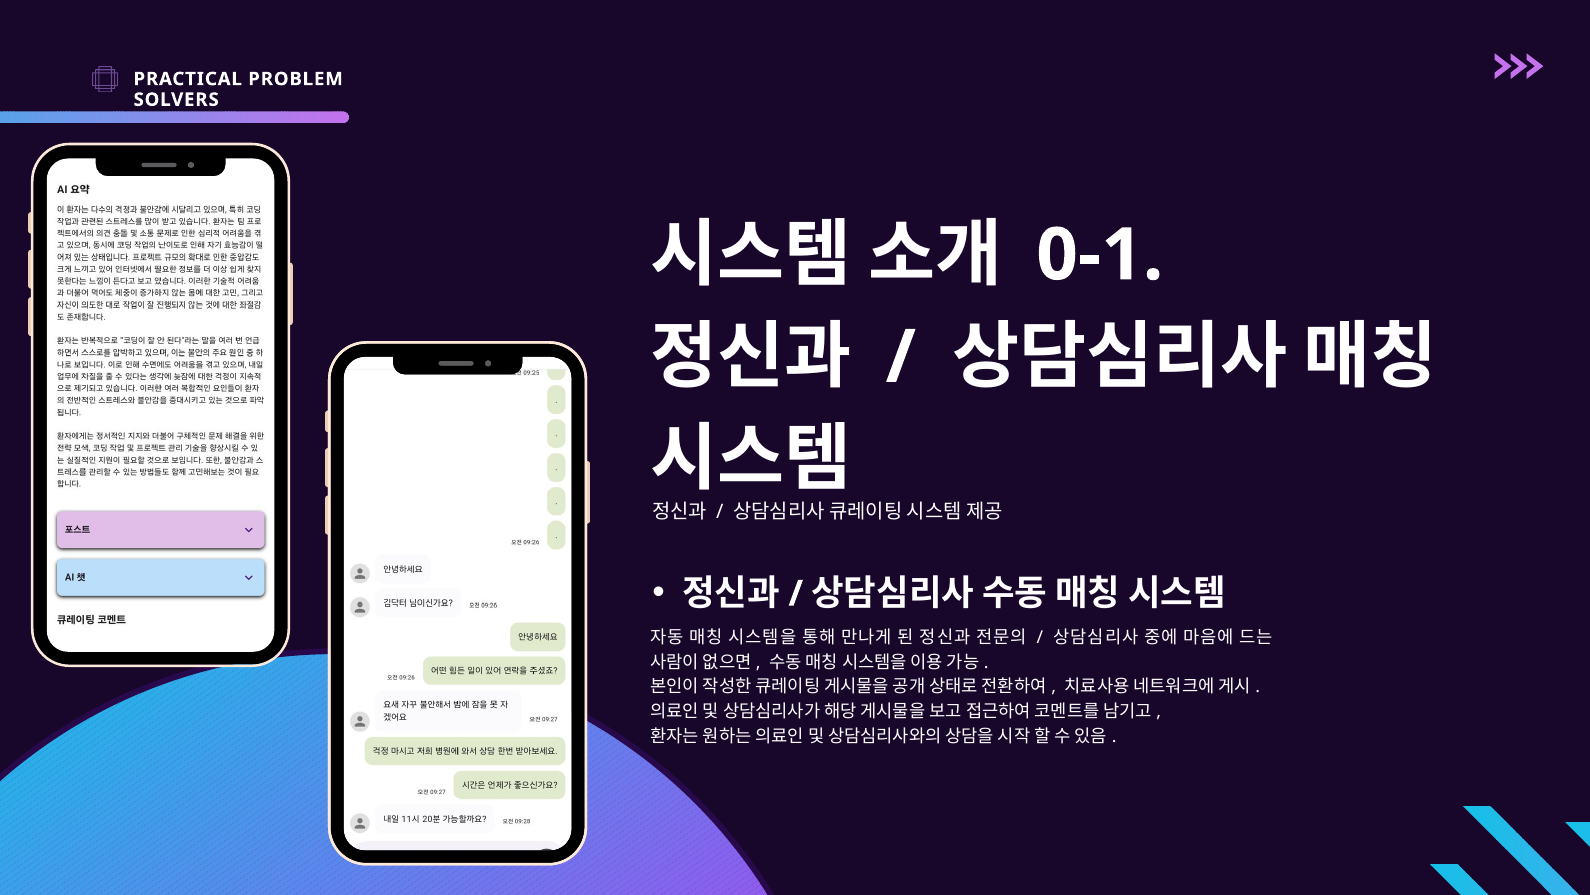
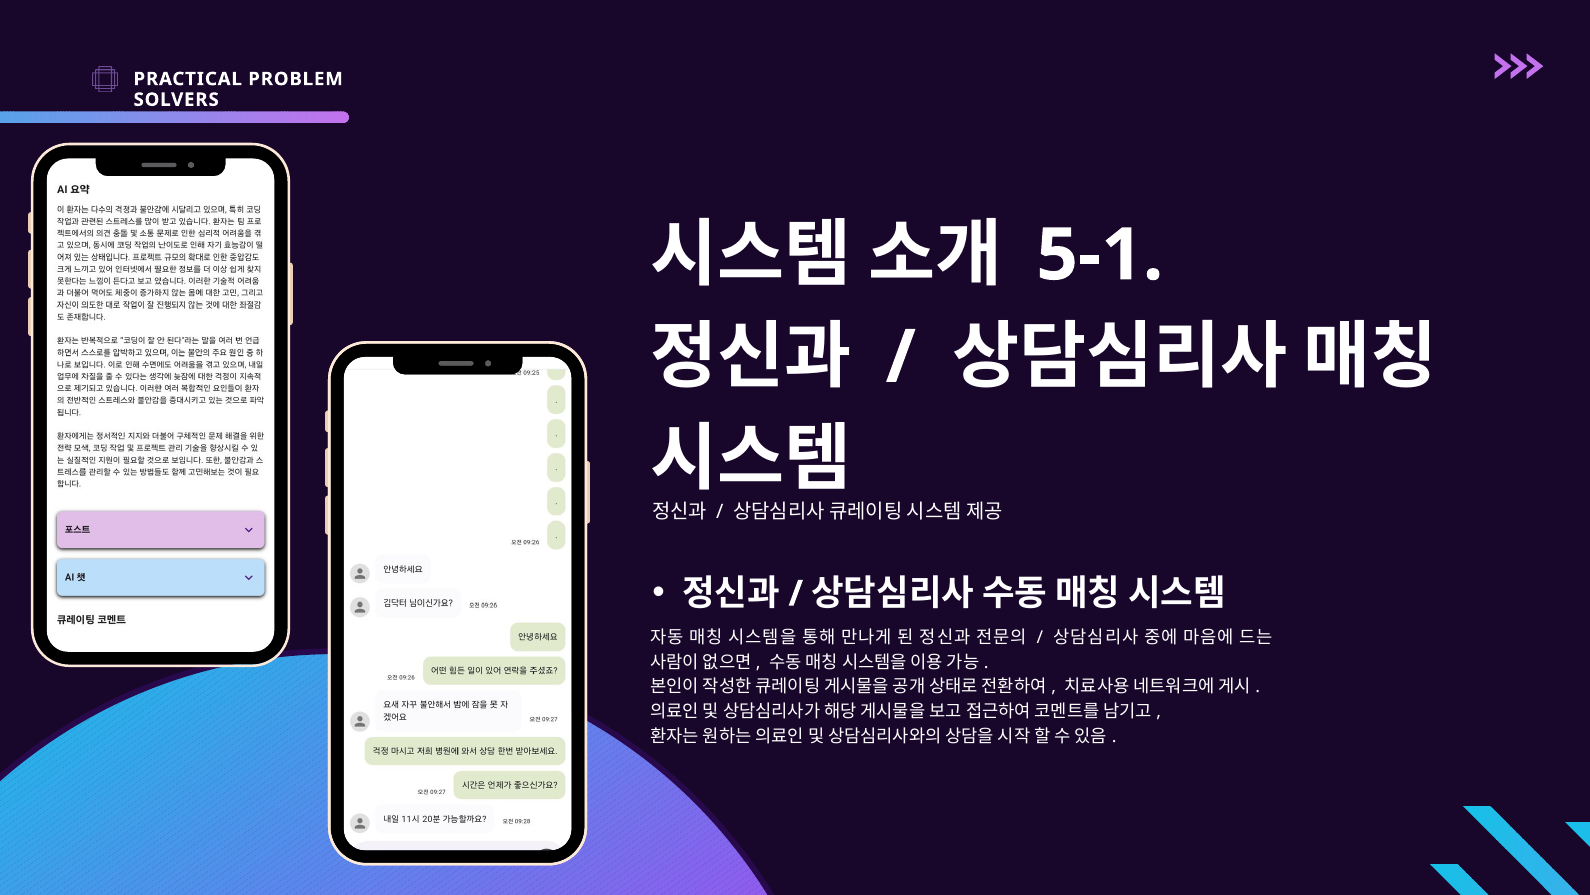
0-1: 0-1 -> 5-1 (1100, 255)
